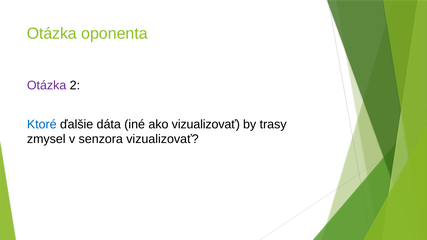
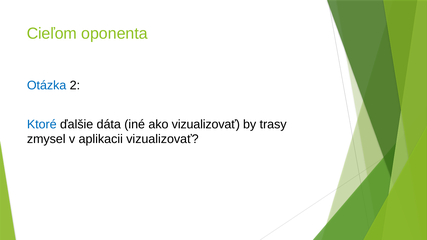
Otázka: Otázka -> Cieľom (52, 34)
Otázka colour: purple -> blue (47, 86)
senzora: senzora -> aplikacii (101, 139)
